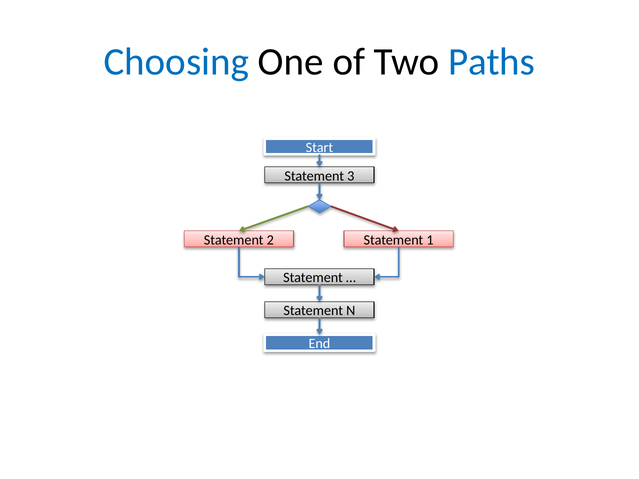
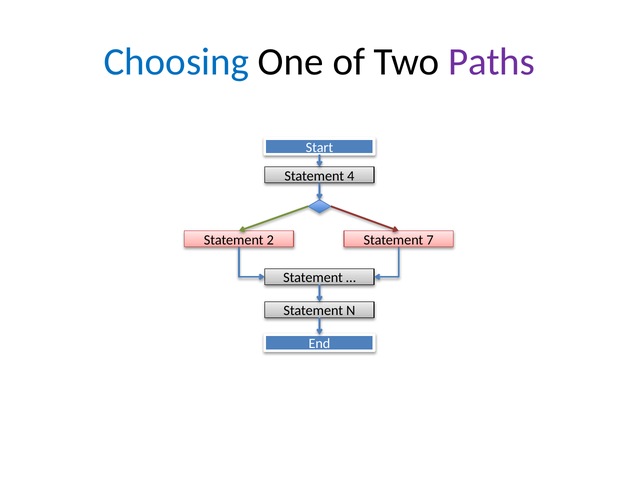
Paths colour: blue -> purple (492, 62)
3: 3 -> 4 (351, 176)
1: 1 -> 7 (430, 240)
